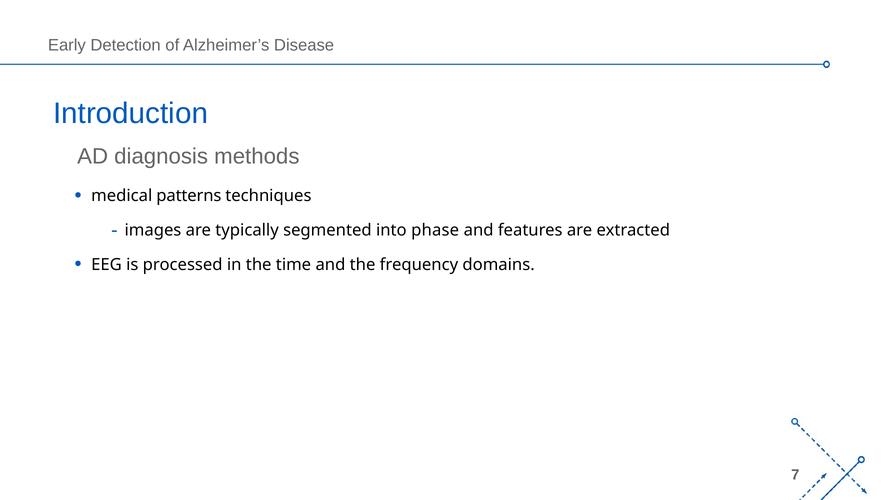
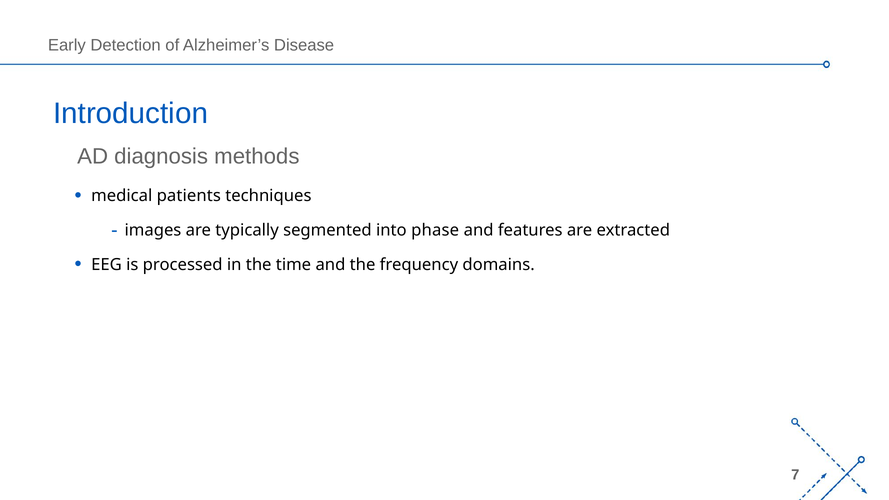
patterns: patterns -> patients (189, 196)
